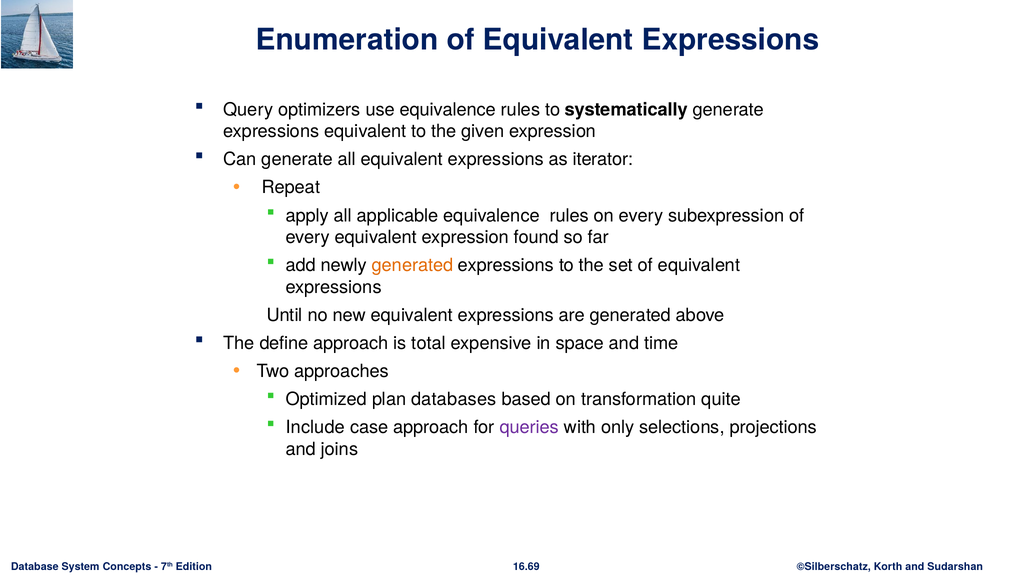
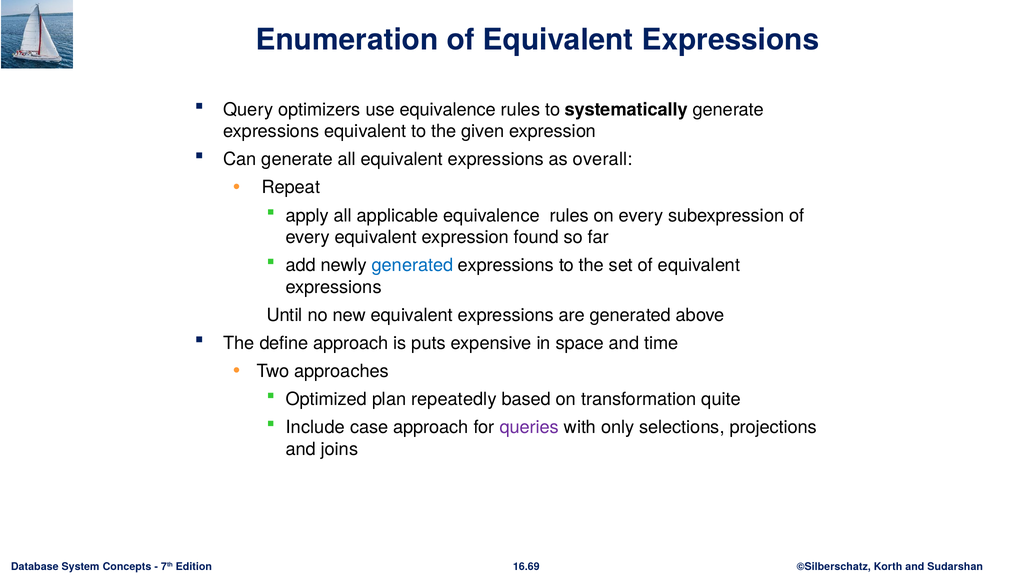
iterator: iterator -> overall (603, 160)
generated colour: orange -> blue (413, 266)
total: total -> puts (429, 343)
databases: databases -> repeatedly (454, 400)
